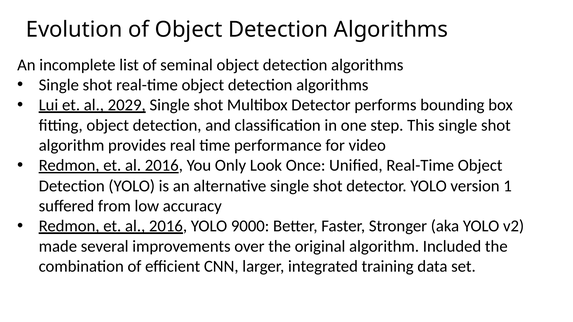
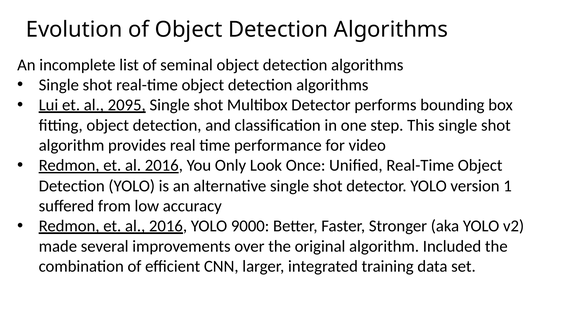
2029: 2029 -> 2095 (127, 105)
